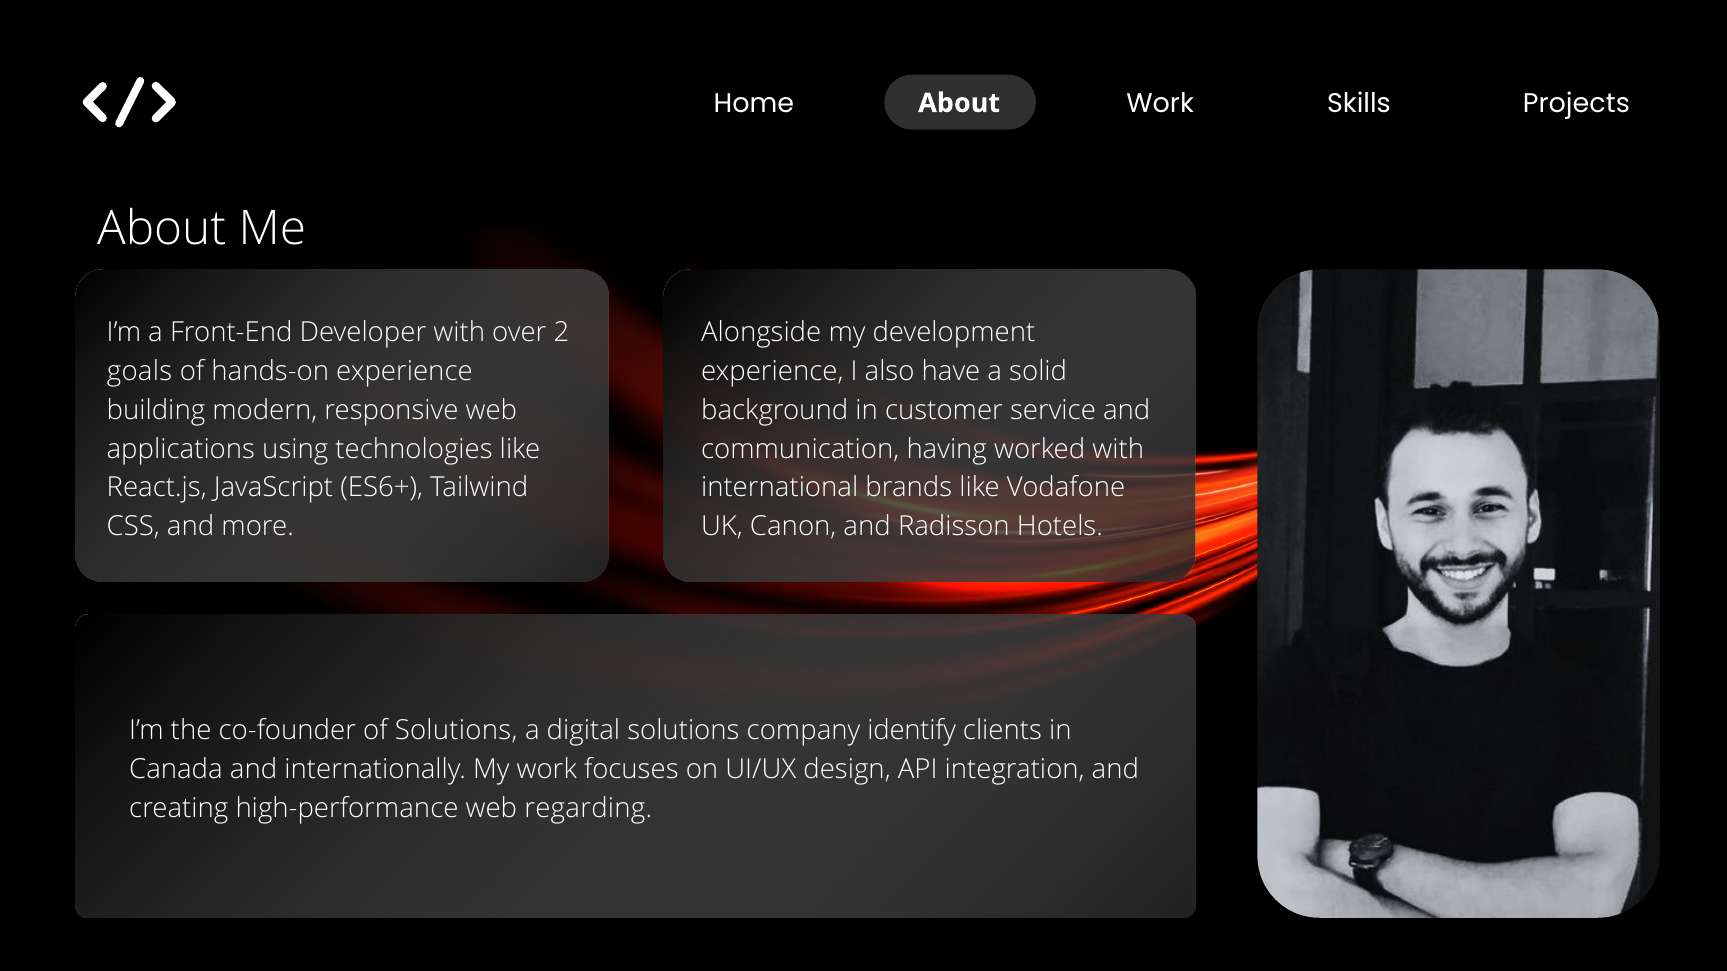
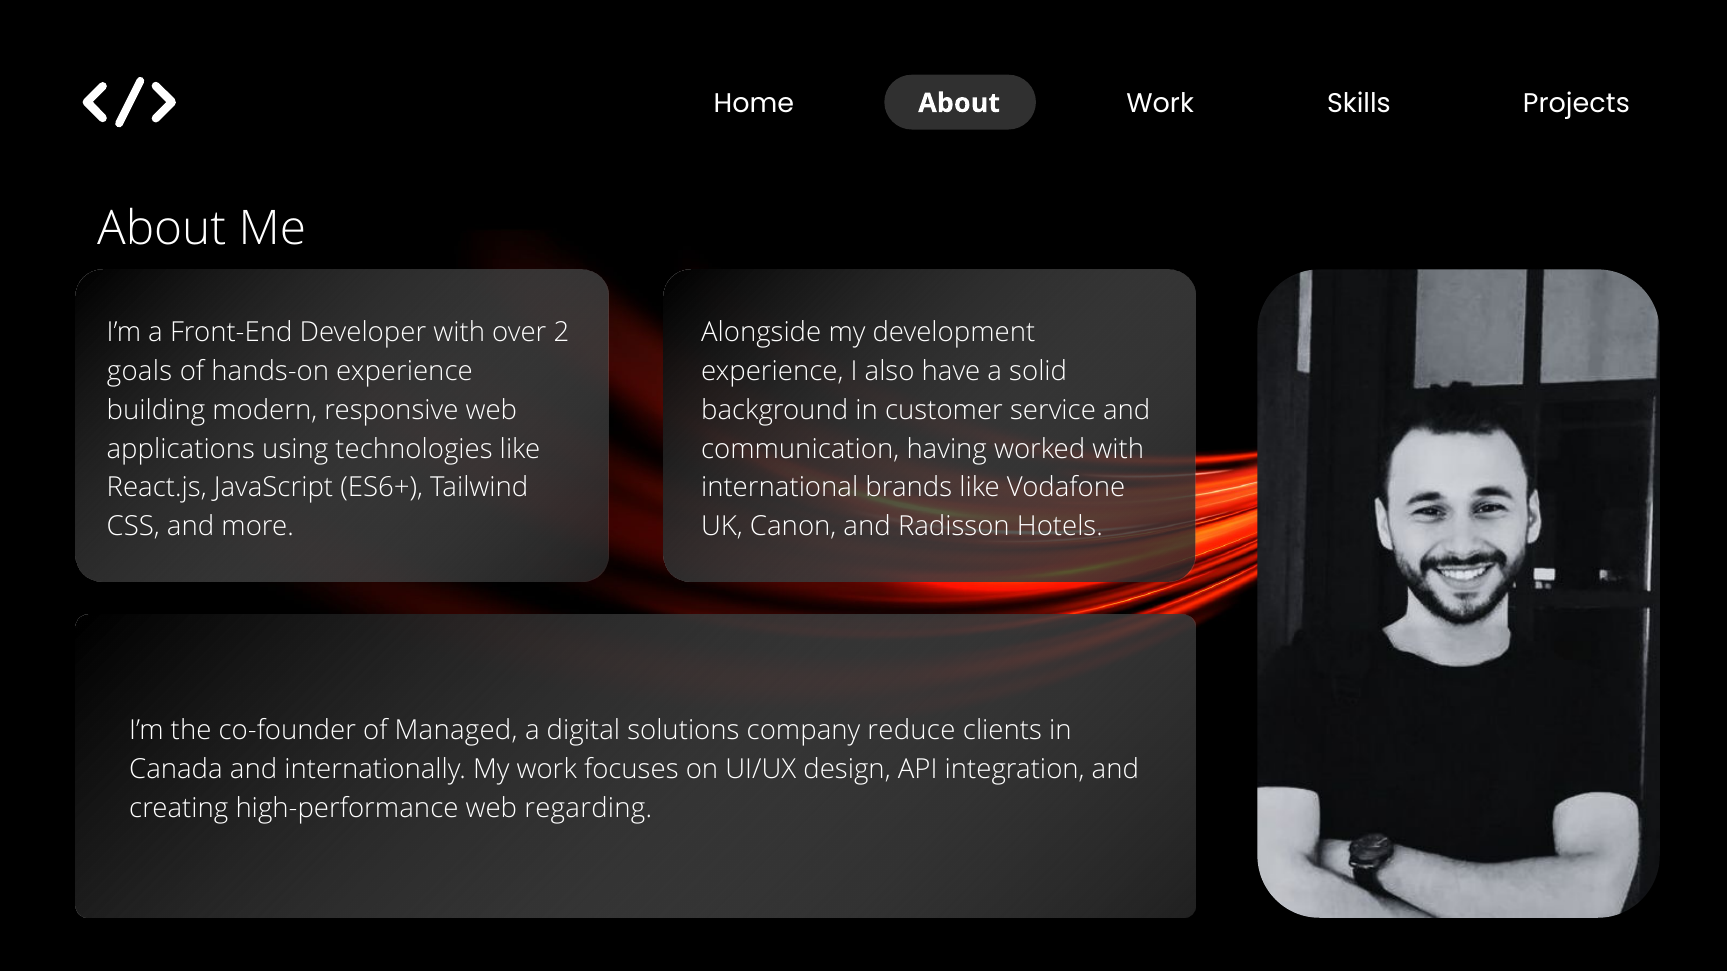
of Solutions: Solutions -> Managed (456, 731)
identify: identify -> reduce (911, 731)
